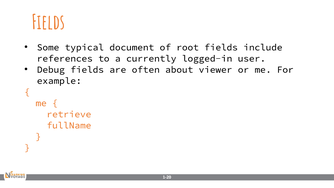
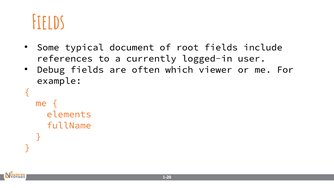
about: about -> which (179, 70)
retrieve: retrieve -> elements (69, 114)
